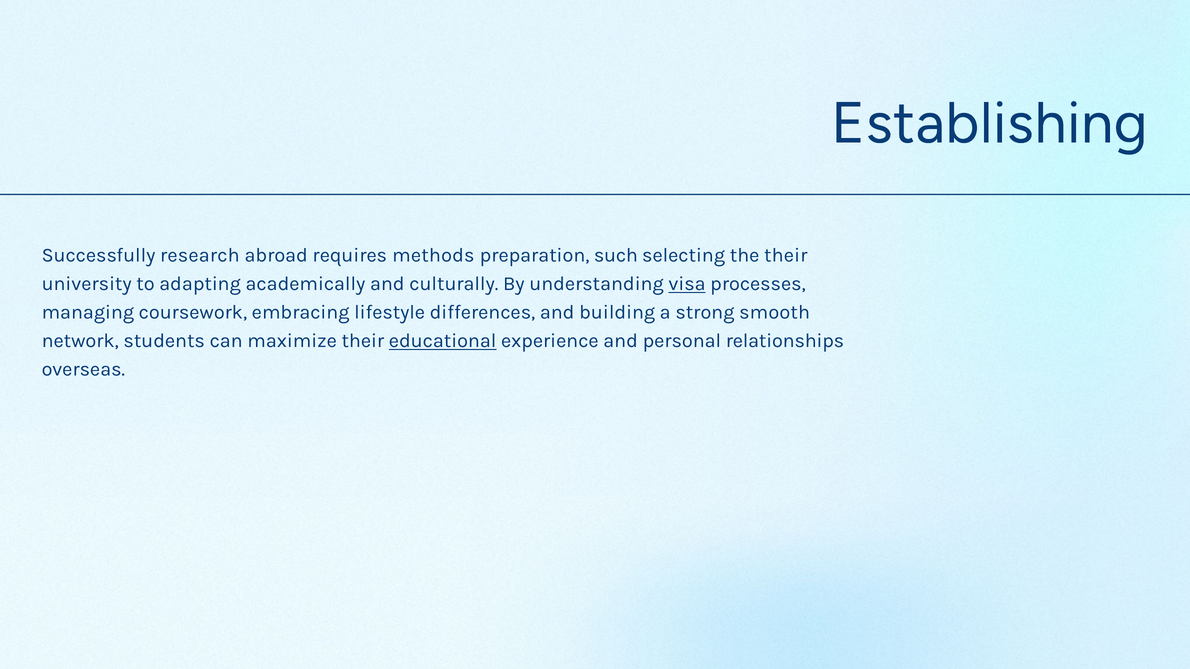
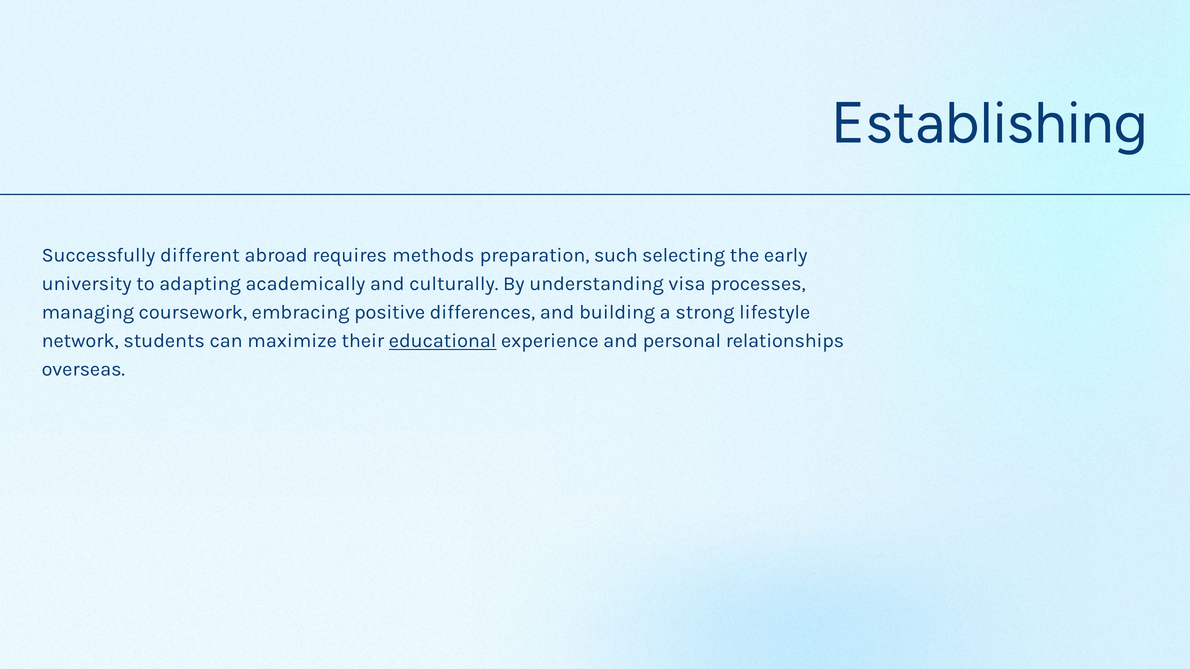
research: research -> different (200, 255)
the their: their -> early (786, 255)
visa underline: present -> none (687, 284)
lifestyle: lifestyle -> positive (390, 313)
smooth: smooth -> lifestyle (775, 313)
